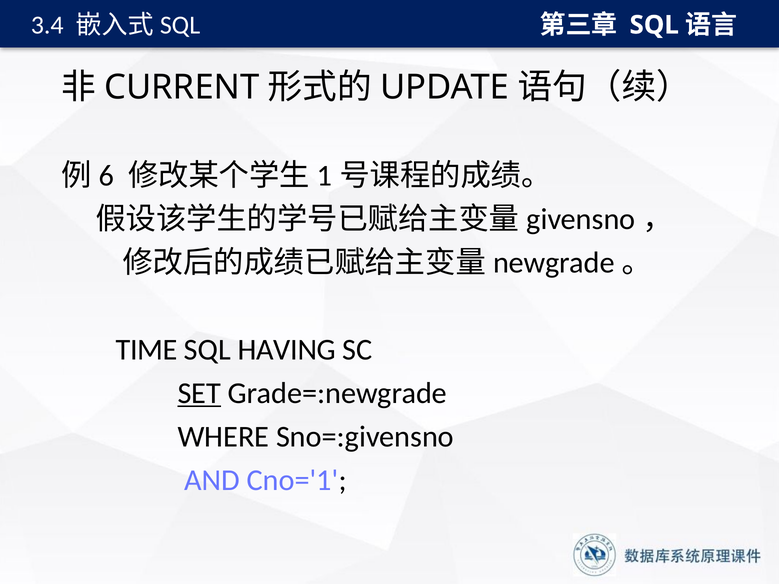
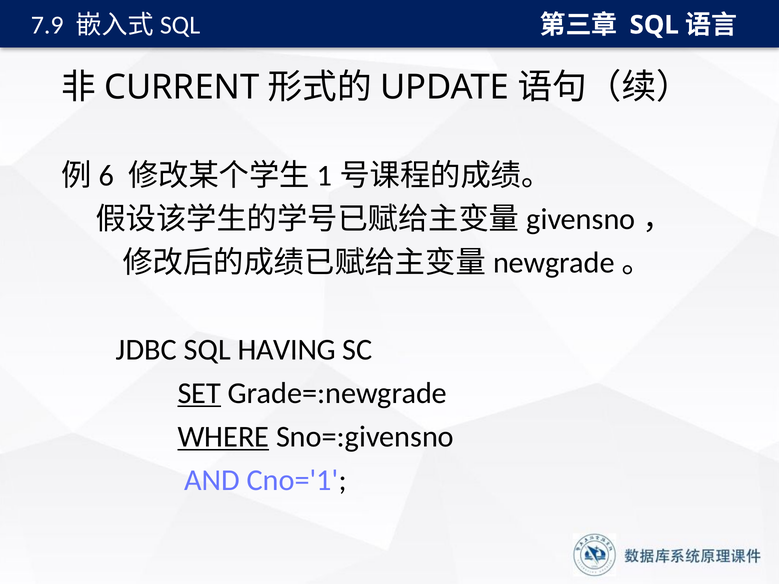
3.4: 3.4 -> 7.9 (47, 25)
TIME: TIME -> JDBC (146, 350)
WHERE underline: none -> present (223, 437)
